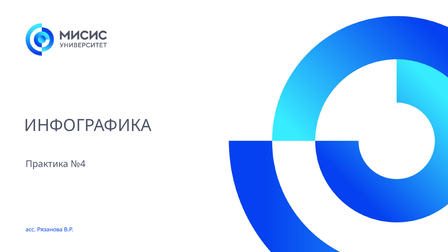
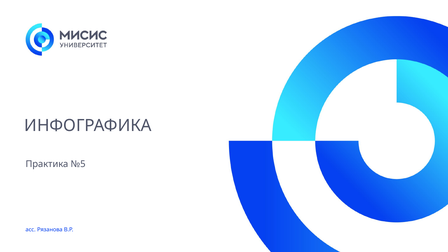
№4: №4 -> №5 (78, 164)
